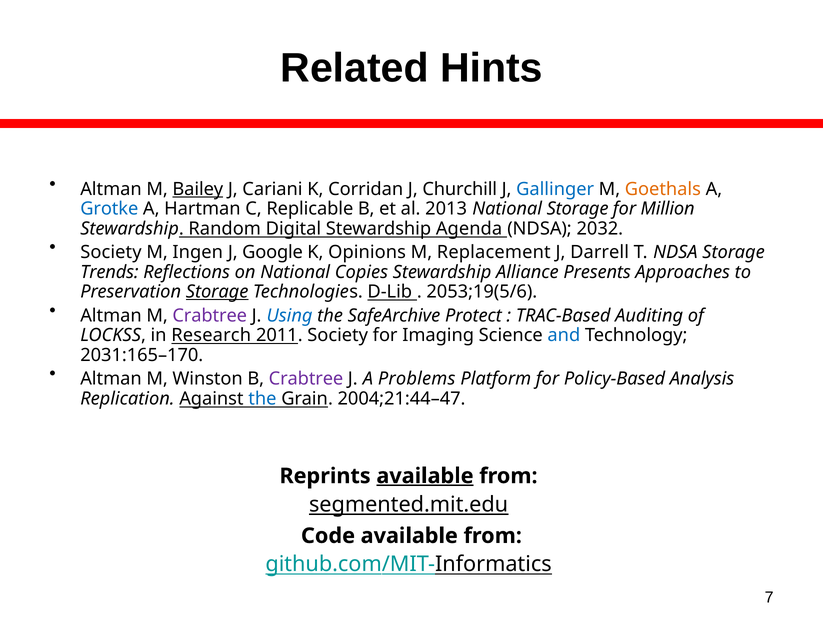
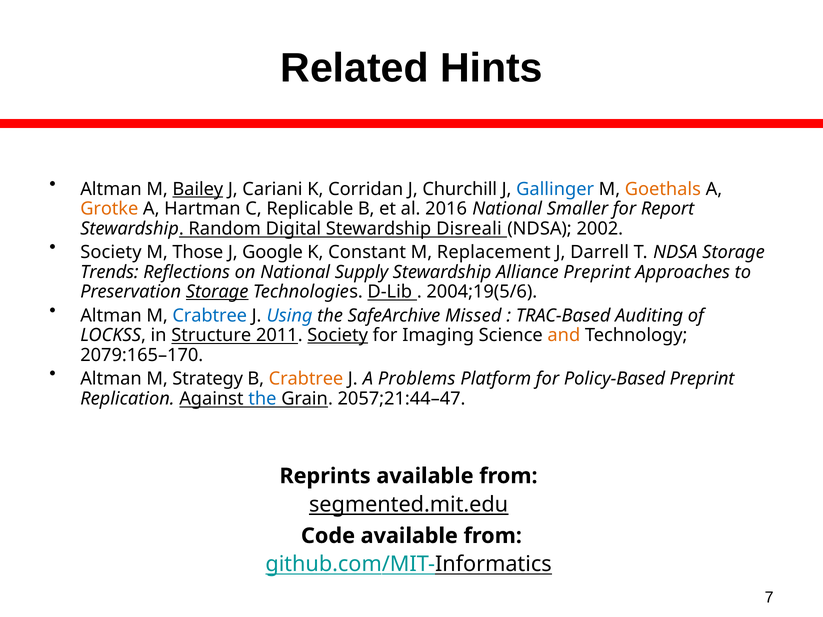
Grotke colour: blue -> orange (109, 209)
2013: 2013 -> 2016 (446, 209)
National Storage: Storage -> Smaller (577, 209)
Million: Million -> Report (668, 209)
Agenda: Agenda -> Disreali (469, 229)
2032: 2032 -> 2002 (600, 229)
Ingen: Ingen -> Those (198, 252)
Opinions: Opinions -> Constant (367, 252)
Copies: Copies -> Supply (361, 272)
Alliance Presents: Presents -> Preprint (597, 272)
2053;19(5/6: 2053;19(5/6 -> 2004;19(5/6 (482, 292)
Crabtree colour: purple -> blue (210, 316)
Protect: Protect -> Missed (473, 316)
Research: Research -> Structure (211, 335)
Society underline: none -> present (338, 335)
and colour: blue -> orange (564, 335)
2031:165–170: 2031:165–170 -> 2079:165–170 (142, 355)
Winston: Winston -> Strategy (208, 379)
Crabtree colour: purple -> orange (306, 379)
Policy-Based Analysis: Analysis -> Preprint (702, 379)
2004;21:44–47: 2004;21:44–47 -> 2057;21:44–47 (402, 399)
available underline: present -> none (425, 476)
